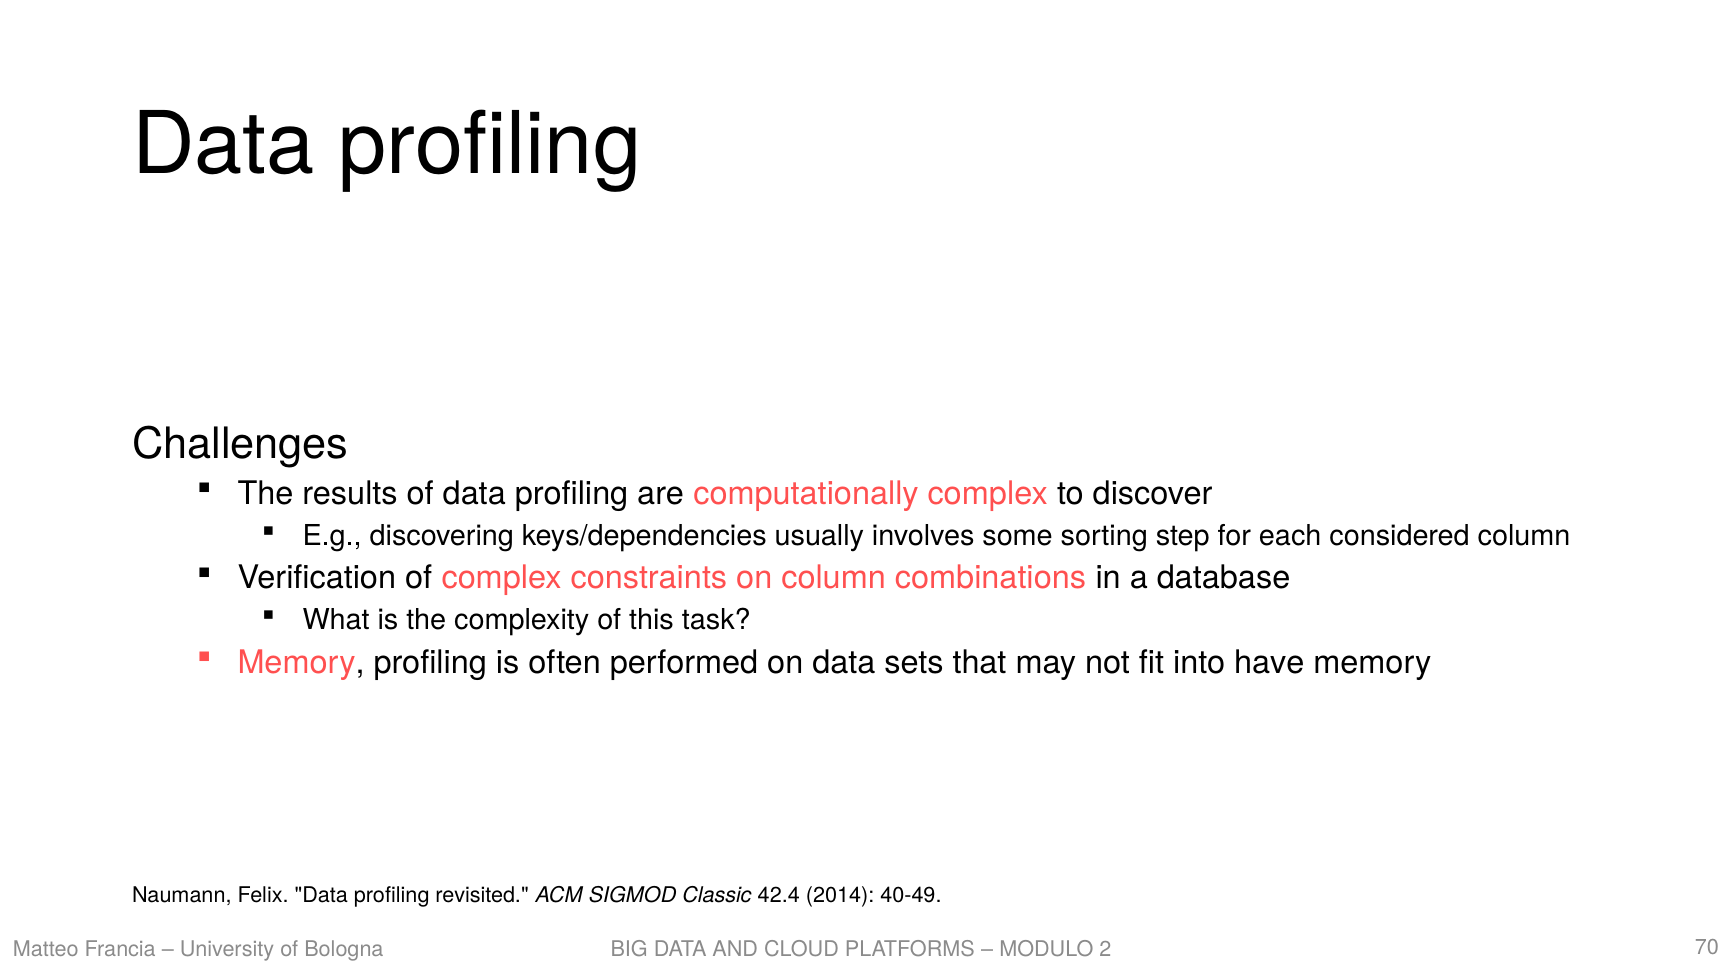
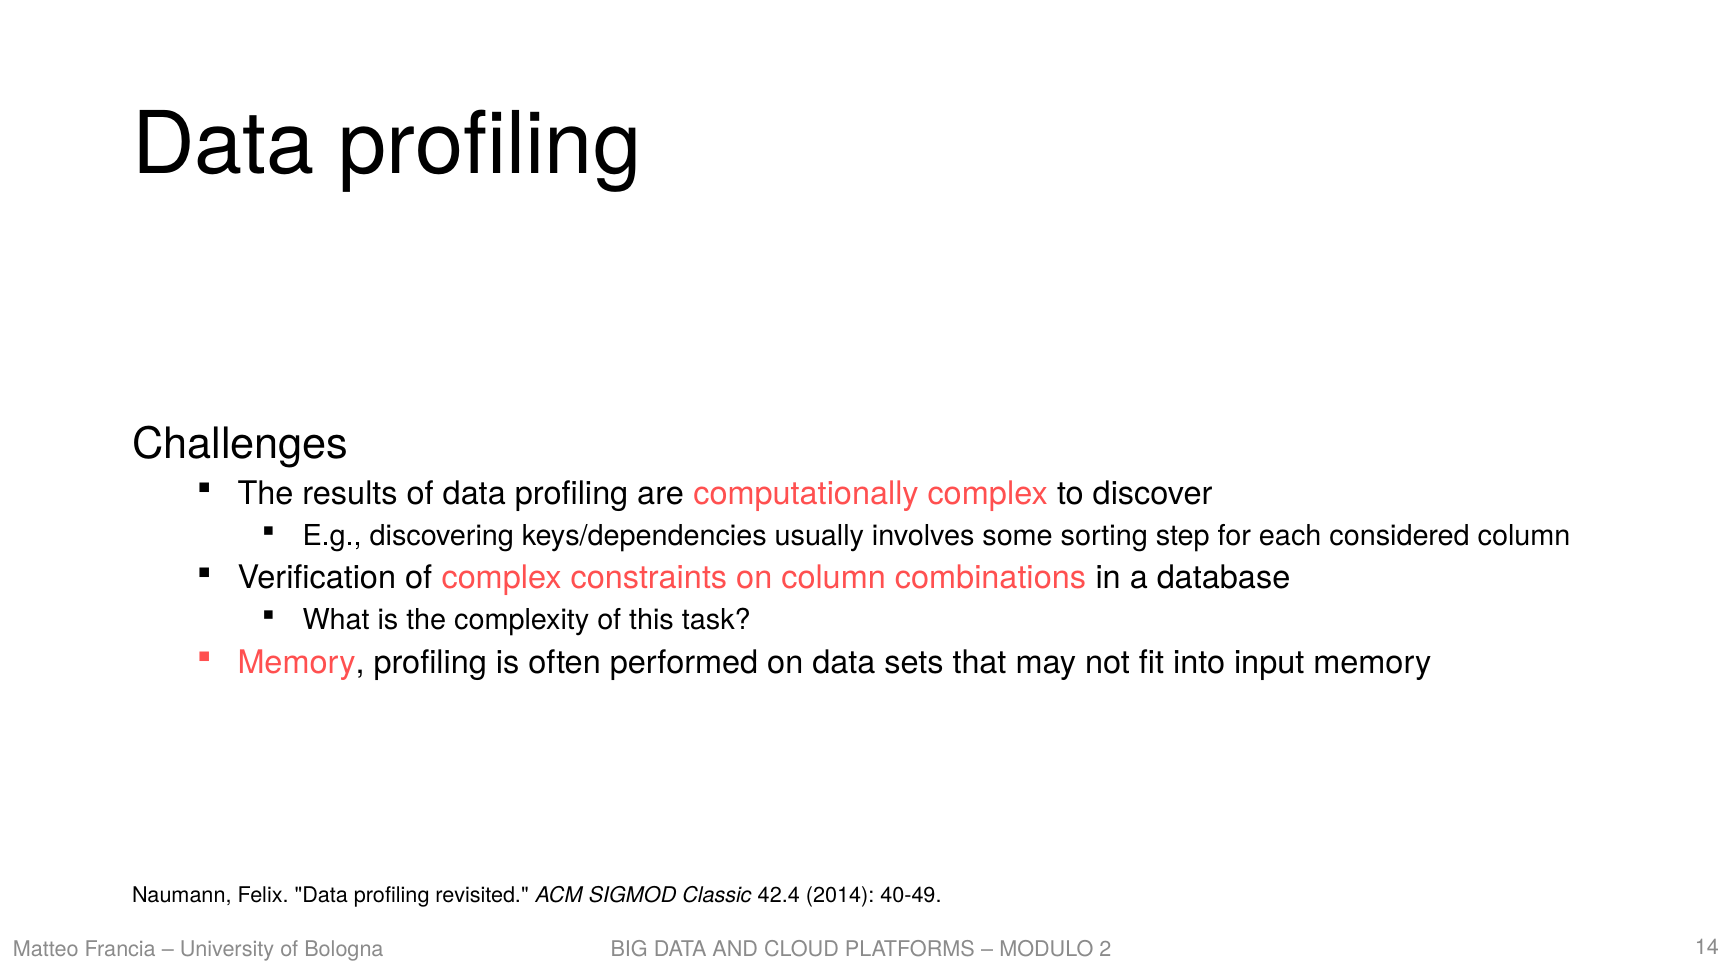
have: have -> input (1269, 663)
70: 70 -> 14 (1707, 947)
